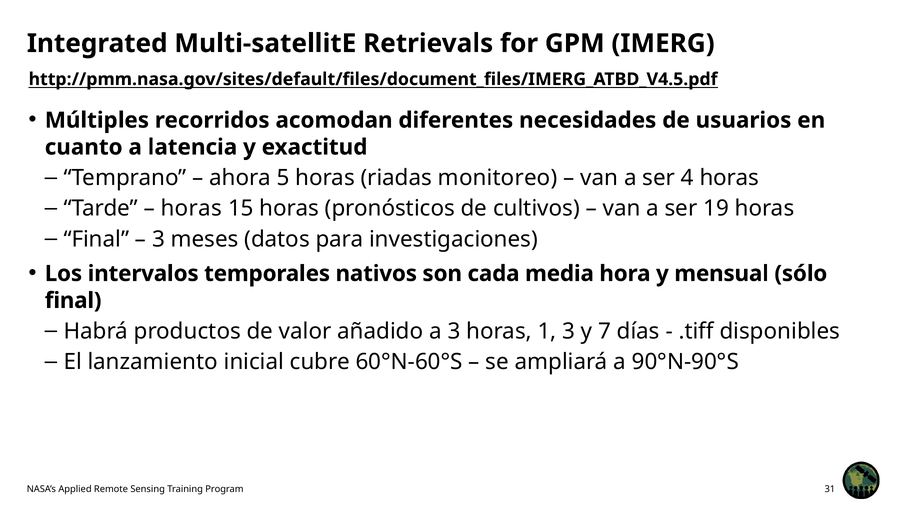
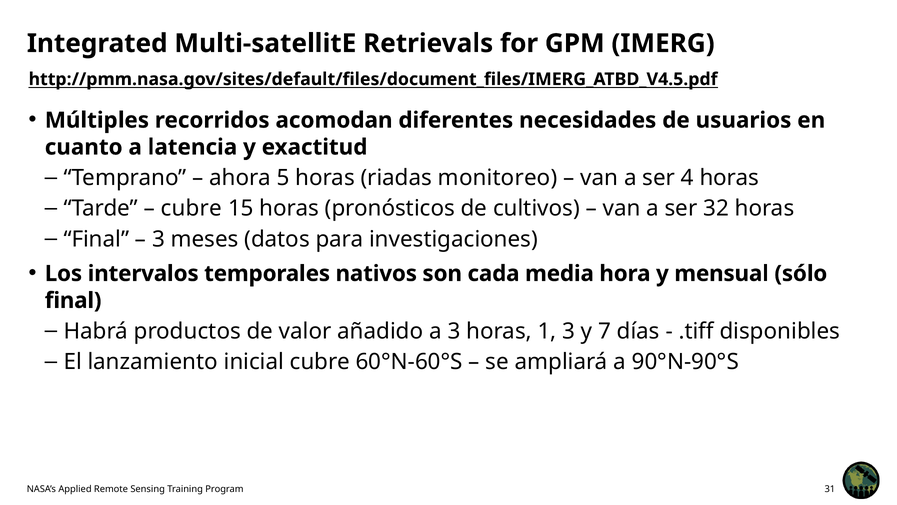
horas: horas -> cubre (191, 208)
19: 19 -> 32 (716, 208)
